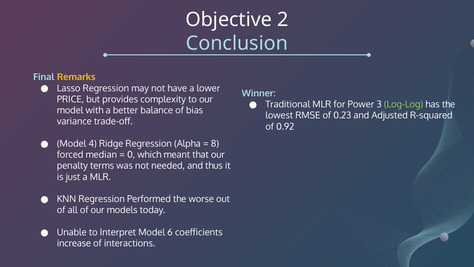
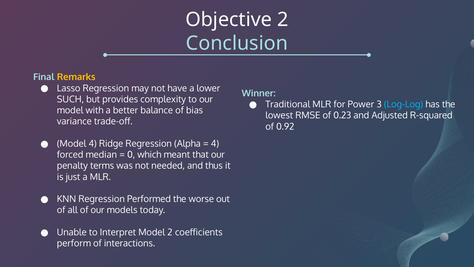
PRICE: PRICE -> SUCH (70, 99)
Log-Log colour: light green -> light blue (403, 104)
8: 8 -> 4 (215, 144)
Model 6: 6 -> 2 (170, 232)
increase: increase -> perform (74, 243)
